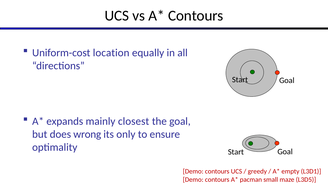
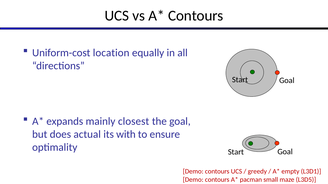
wrong: wrong -> actual (87, 135)
only: only -> with (126, 135)
